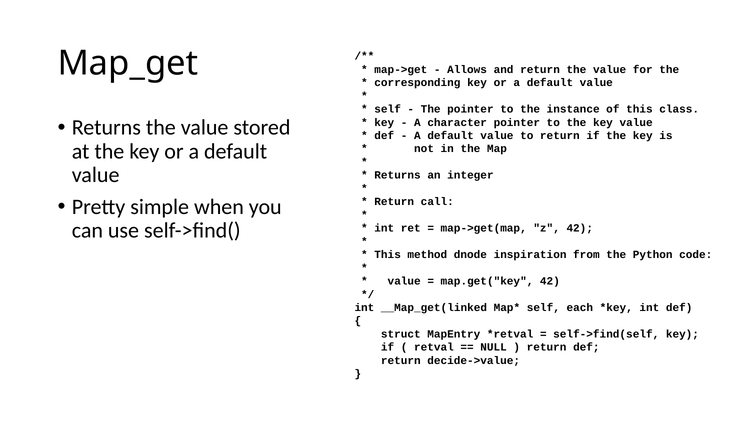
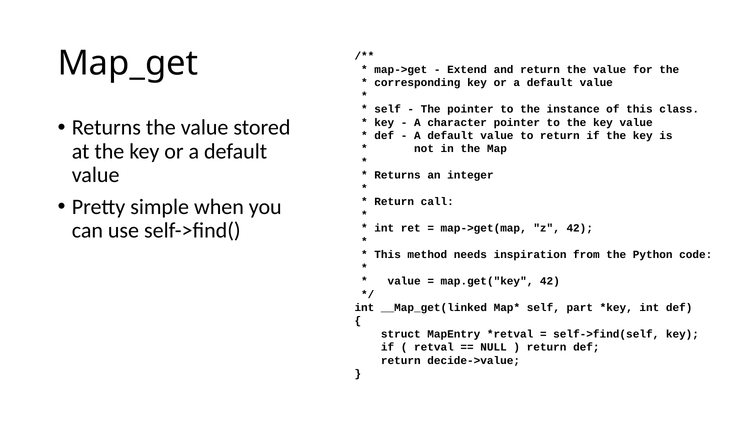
Allows: Allows -> Extend (467, 70)
dnode: dnode -> needs (470, 255)
each: each -> part (580, 308)
